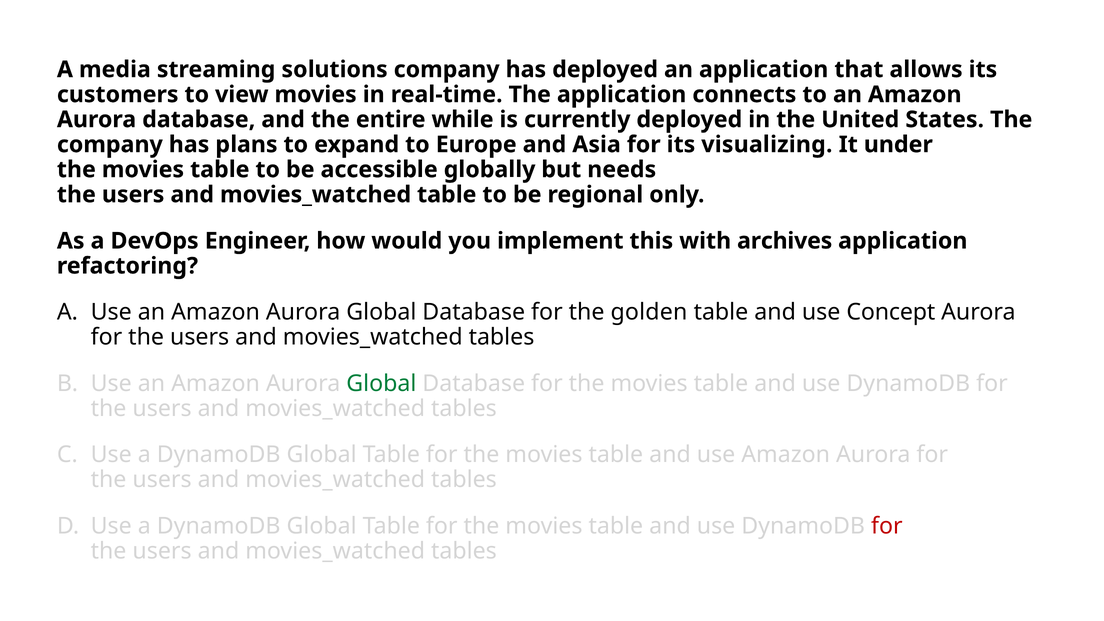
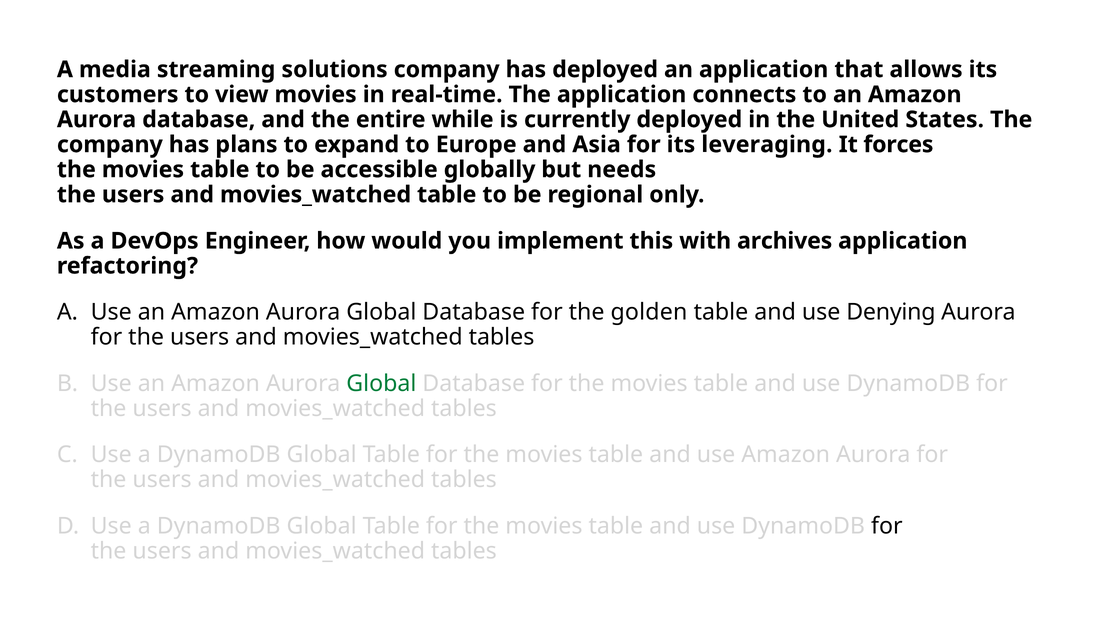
visualizing: visualizing -> leveraging (767, 145)
under: under -> forces (898, 145)
Concept: Concept -> Denying (891, 312)
for colour: red -> black (887, 526)
